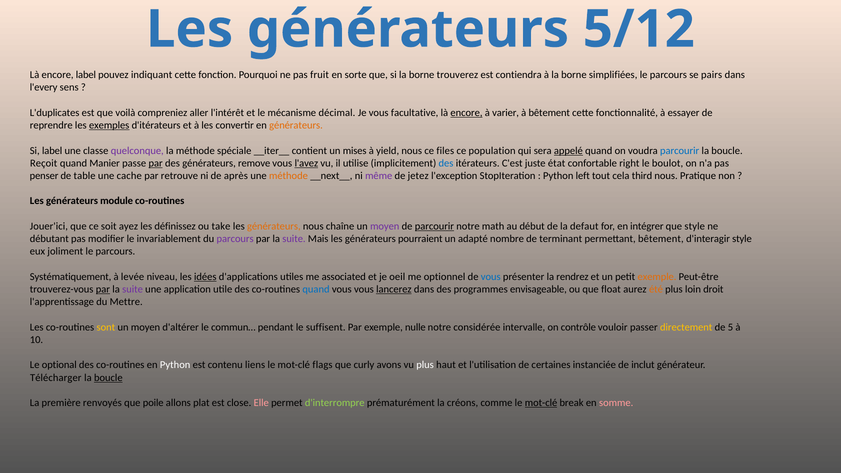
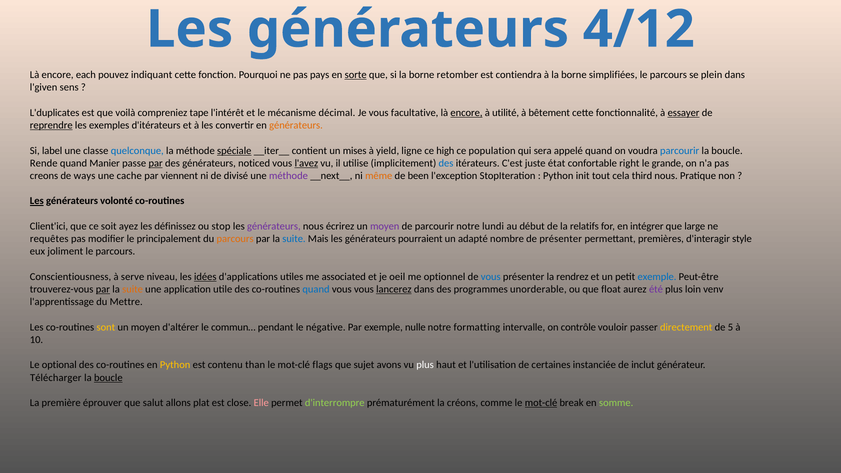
5/12: 5/12 -> 4/12 (639, 29)
encore label: label -> each (86, 75)
fruit: fruit -> pays (320, 75)
sorte underline: none -> present (356, 75)
trouverez: trouverez -> retomber (457, 75)
pairs: pairs -> plein (712, 75)
l'every: l'every -> l'given (44, 87)
aller: aller -> tape (199, 113)
varier: varier -> utilité (506, 113)
essayer underline: none -> present (684, 113)
reprendre underline: none -> present (51, 125)
exemples underline: present -> none (109, 125)
quelconque colour: purple -> blue (137, 151)
spéciale underline: none -> present (234, 151)
yield nous: nous -> ligne (412, 151)
files: files -> high (445, 151)
appelé underline: present -> none (568, 151)
Reçoit: Reçoit -> Rende (44, 163)
remove: remove -> noticed (254, 163)
boulot: boulot -> grande (668, 163)
penser: penser -> creons (44, 176)
table: table -> ways (85, 176)
retrouve: retrouve -> viennent (179, 176)
après: après -> divisé (236, 176)
méthode colour: orange -> purple (288, 176)
même colour: purple -> orange (379, 176)
jetez: jetez -> been (418, 176)
left: left -> init (583, 176)
Les underline: none -> present (37, 201)
module: module -> volonté (117, 201)
Jouer'ici: Jouer'ici -> Client'ici (49, 226)
take: take -> stop (221, 226)
générateurs colour: orange -> purple (274, 226)
chaîne: chaîne -> écrirez (340, 226)
parcourir underline: present -> none (434, 226)
math: math -> lundi (493, 226)
defaut: defaut -> relatifs (584, 226)
que style: style -> large (695, 226)
débutant: débutant -> requêtes (49, 239)
invariablement: invariablement -> principalement (169, 239)
parcours colour: purple -> orange (235, 239)
suite colour: purple -> blue (294, 239)
de terminant: terminant -> présenter (561, 239)
permettant bêtement: bêtement -> premières (661, 239)
Systématiquement: Systématiquement -> Conscientiousness (71, 277)
levée: levée -> serve (133, 277)
exemple colour: orange -> blue (657, 277)
suite colour: purple -> orange (133, 289)
envisageable: envisageable -> unorderable (538, 289)
été colour: orange -> purple (656, 289)
droit: droit -> venv (713, 289)
suffisent: suffisent -> négative (326, 327)
considérée: considérée -> formatting (477, 327)
Python colour: white -> yellow (175, 365)
liens: liens -> than (255, 365)
curly: curly -> sujet (364, 365)
renvoyés: renvoyés -> éprouver (102, 403)
poile: poile -> salut (153, 403)
somme colour: pink -> light green (616, 403)
